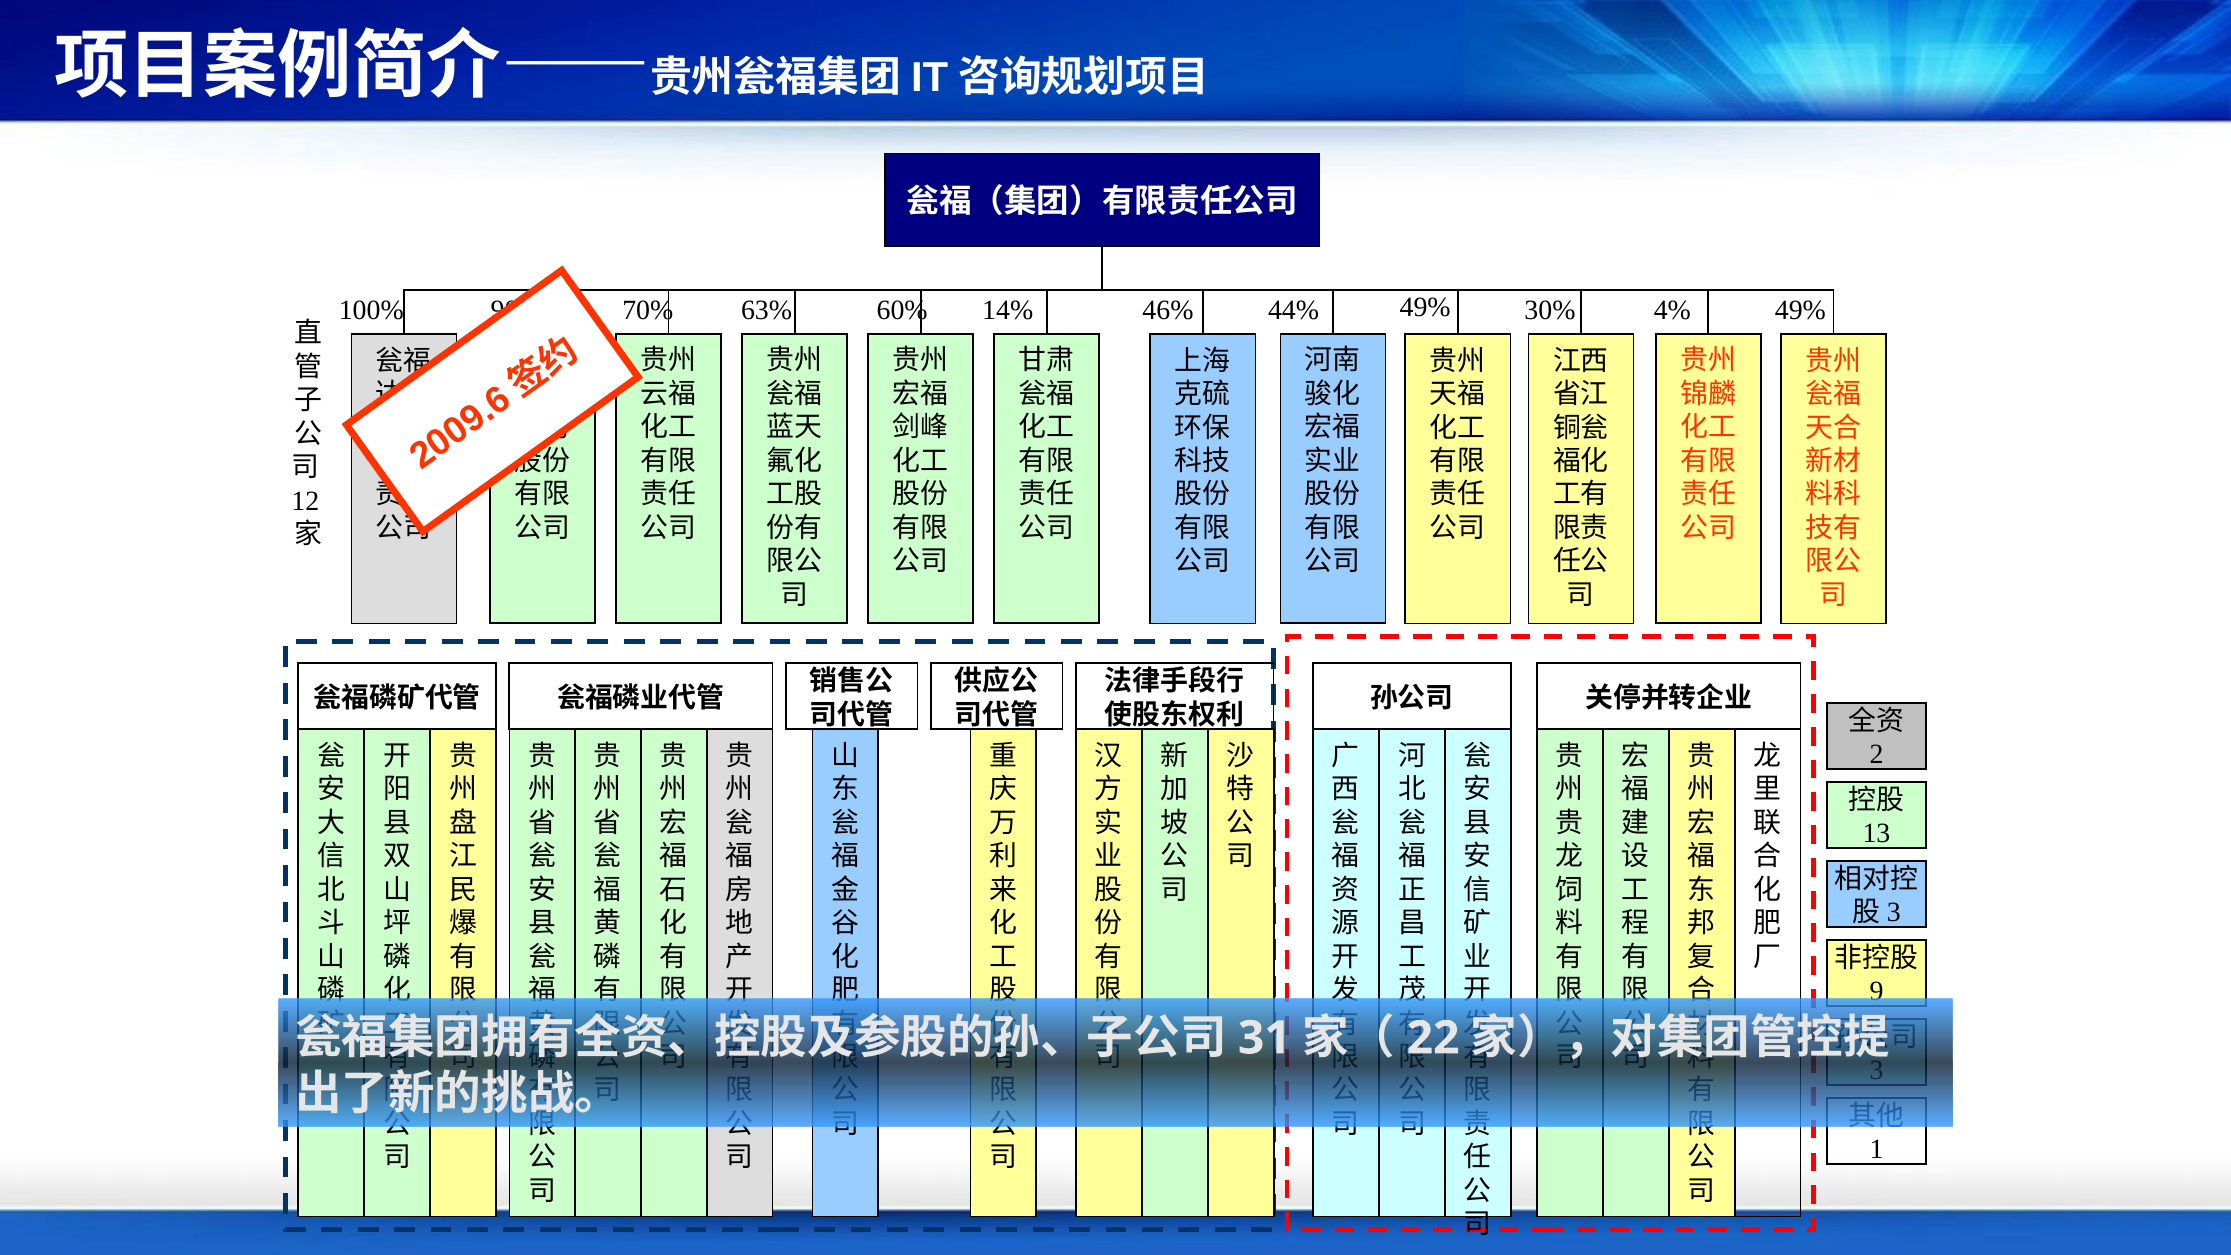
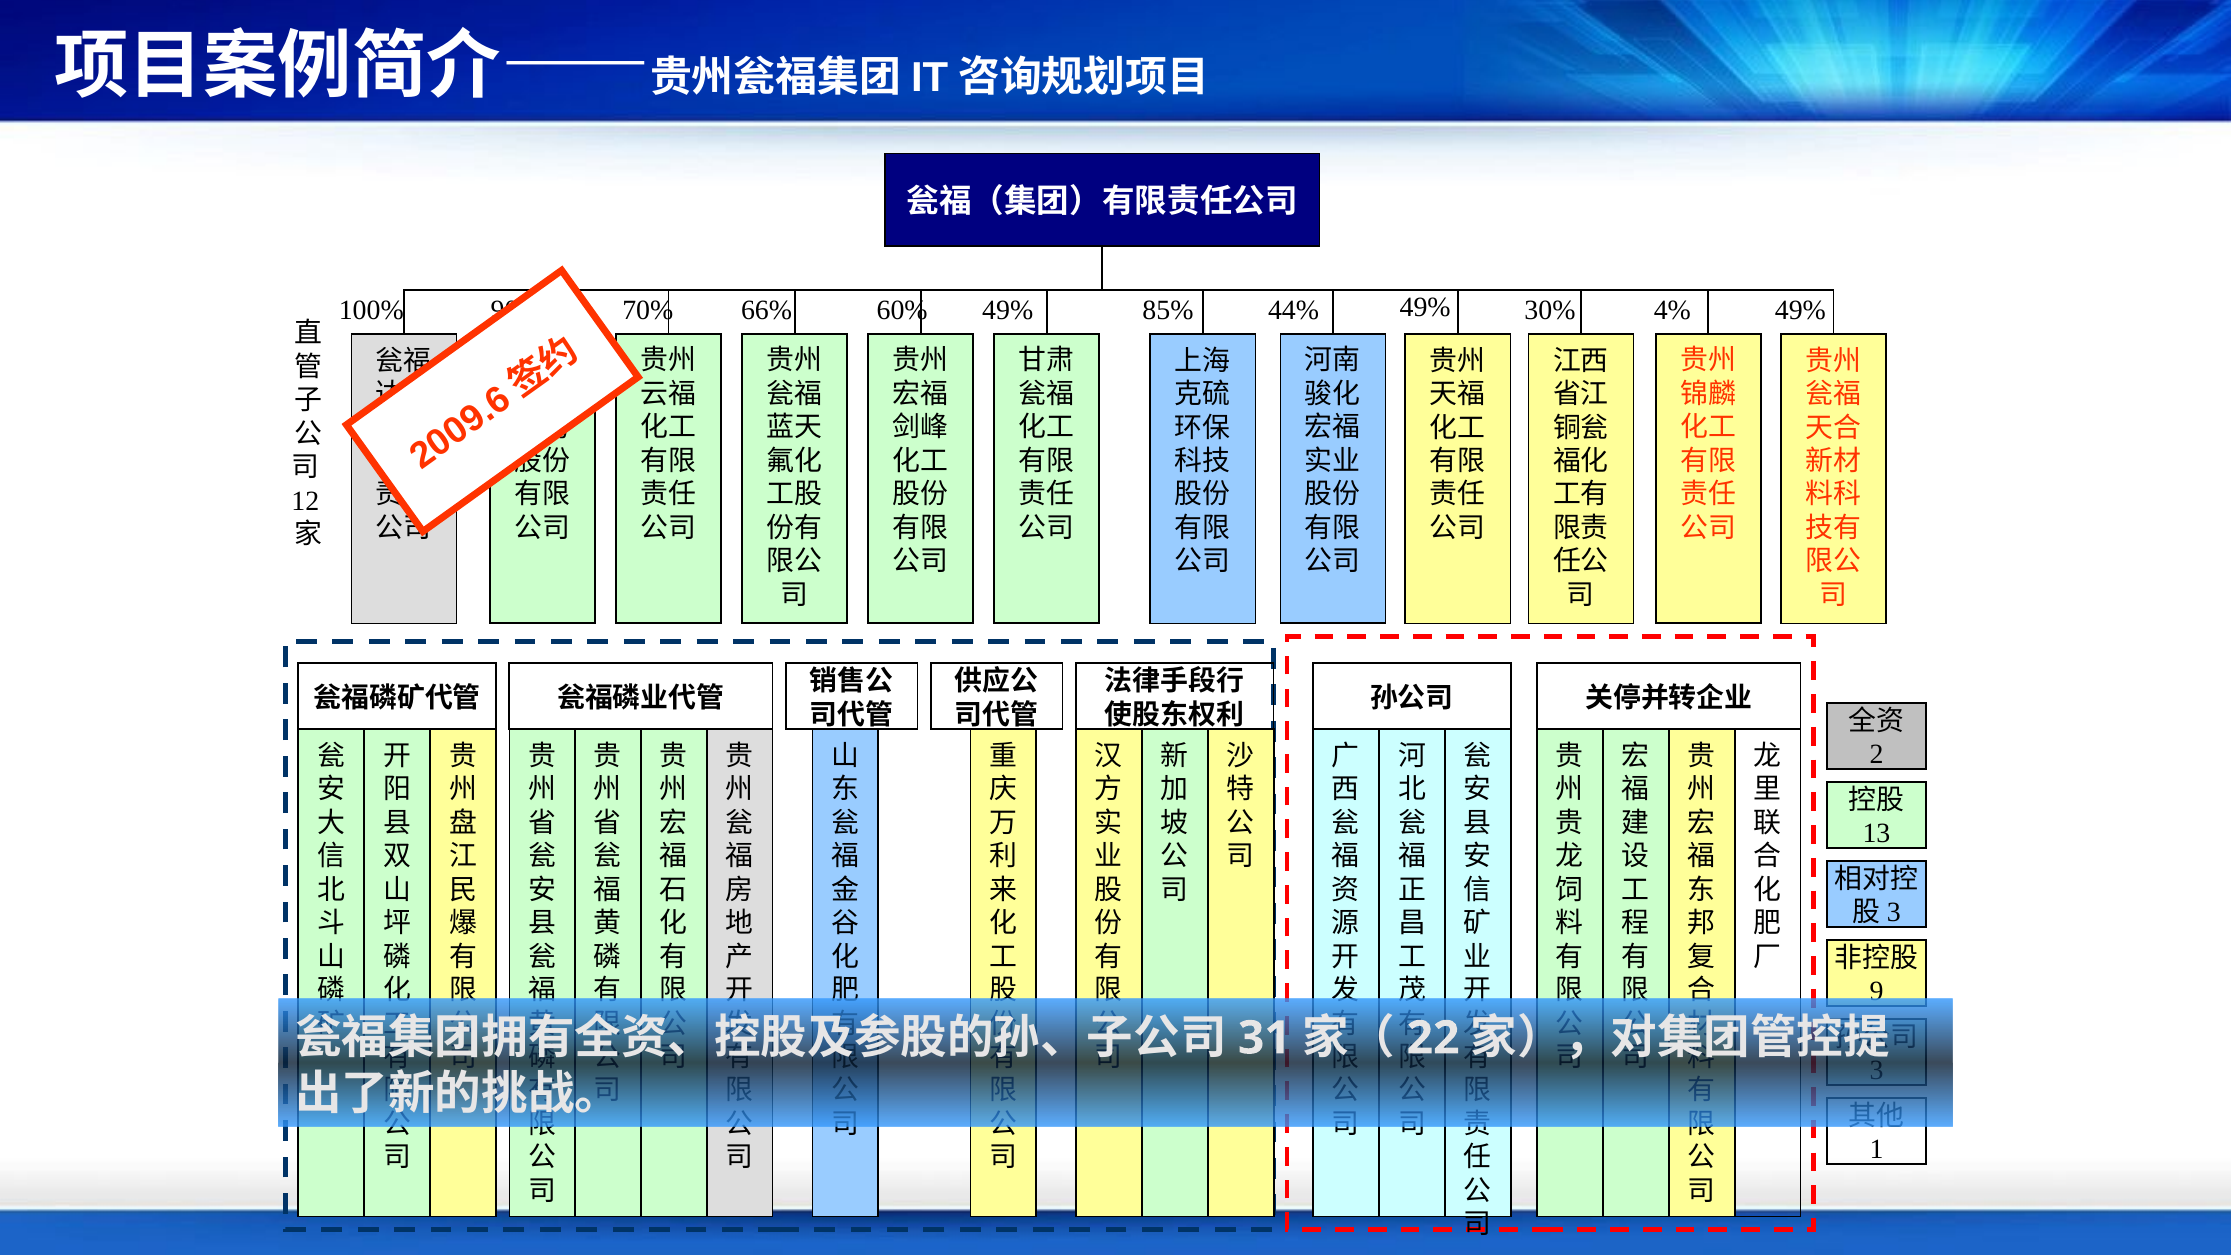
63%: 63% -> 66% (767, 310)
14%: 14% -> 49% (1008, 310)
46%: 46% -> 85% (1168, 310)
